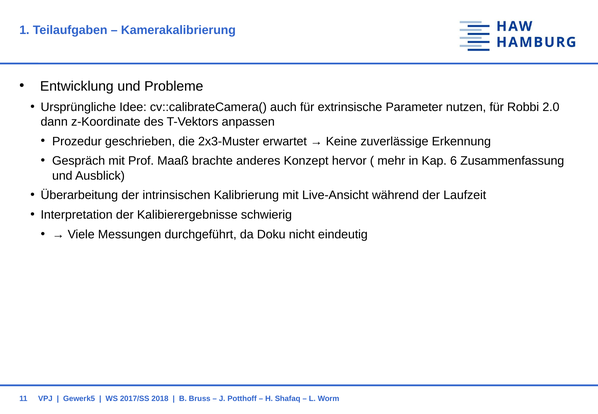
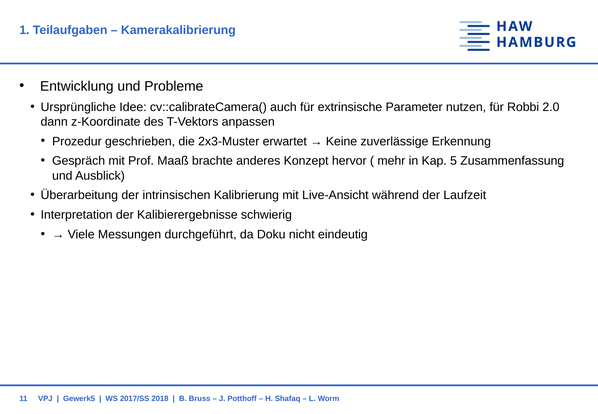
6: 6 -> 5 (454, 161)
